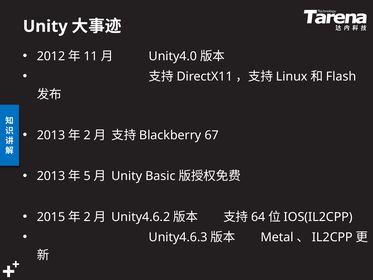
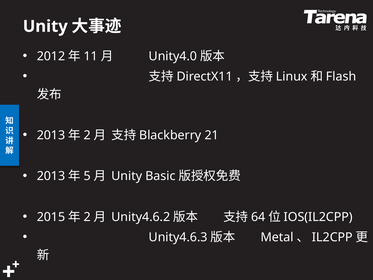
67: 67 -> 21 (212, 135)
